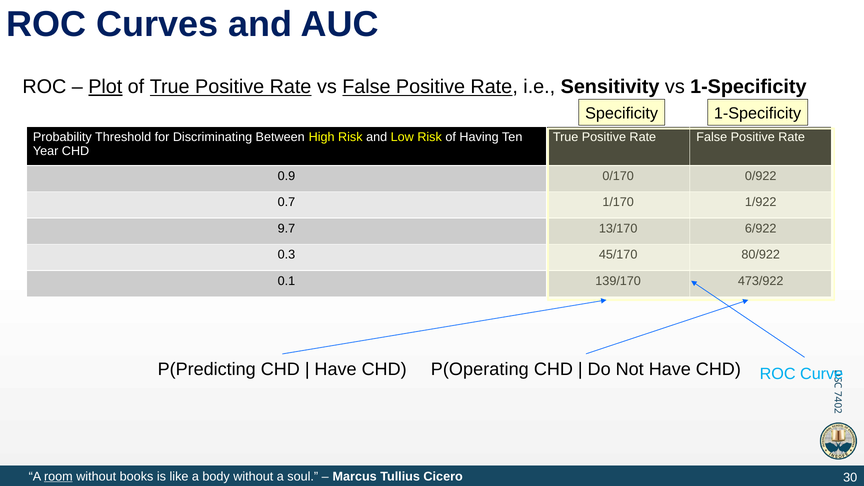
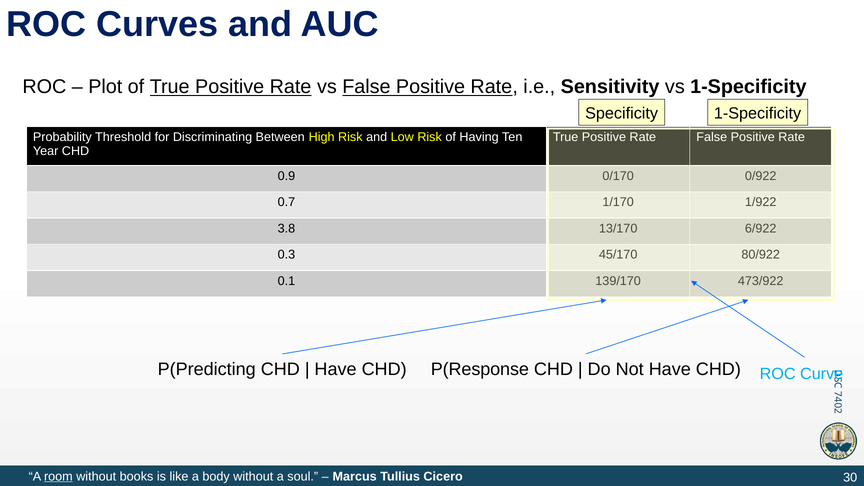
Plot underline: present -> none (105, 87)
9.7: 9.7 -> 3.8 (286, 228)
P(Operating: P(Operating -> P(Response (480, 369)
